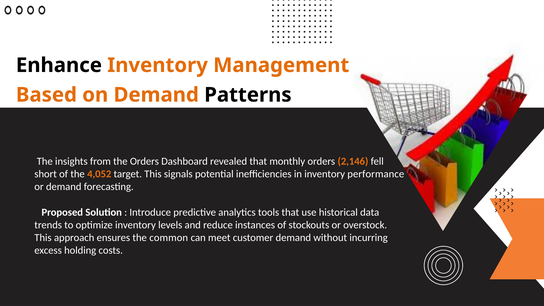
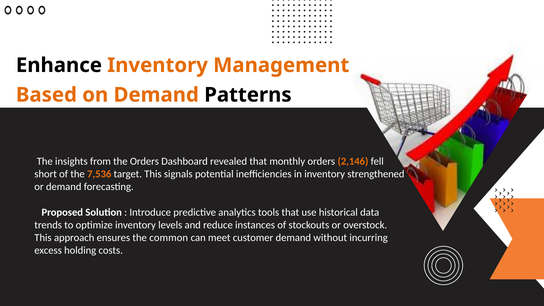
4,052: 4,052 -> 7,536 (99, 174)
performance: performance -> strengthened (376, 174)
